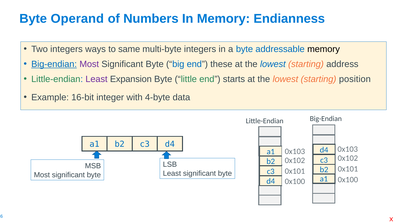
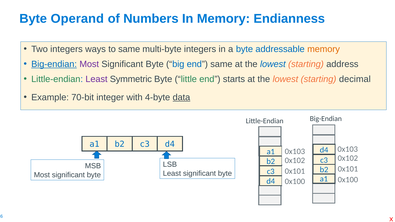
memory colour: black -> orange (324, 49)
end these: these -> same (221, 64)
Expansion: Expansion -> Symmetric (131, 79)
position: position -> decimal (355, 79)
16-bit: 16-bit -> 70-bit (83, 97)
data underline: none -> present (181, 97)
